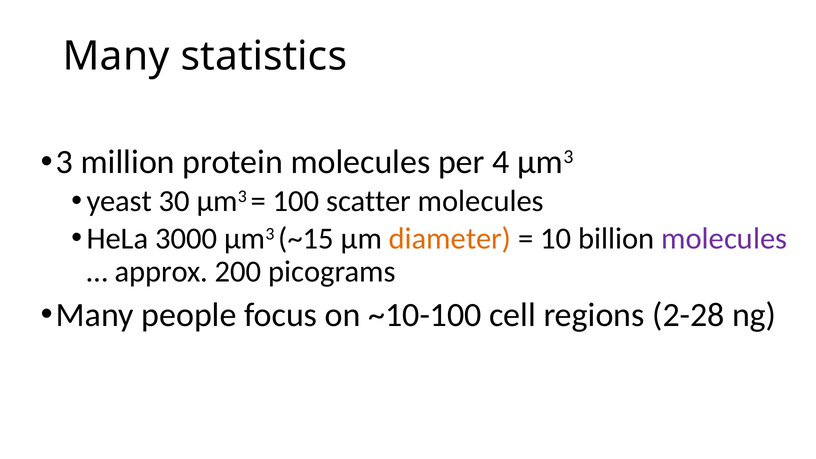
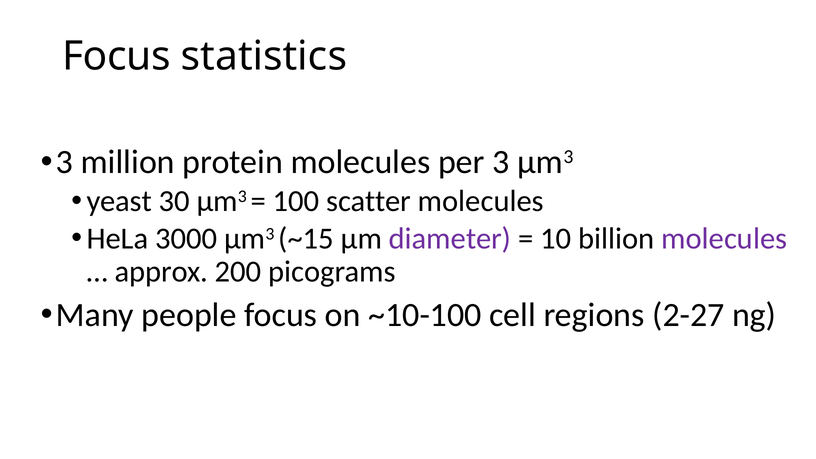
Many: Many -> Focus (116, 56)
per 4: 4 -> 3 (501, 162)
diameter colour: orange -> purple (450, 239)
2-28: 2-28 -> 2-27 (688, 315)
